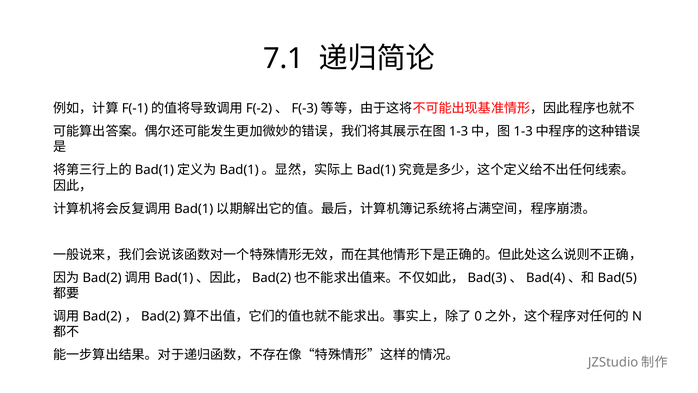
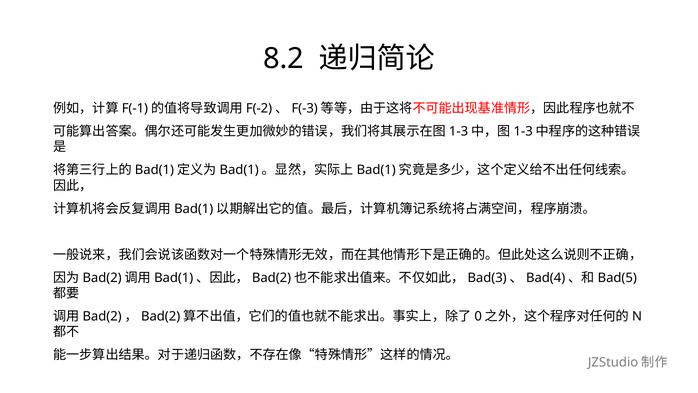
7.1: 7.1 -> 8.2 (284, 59)
